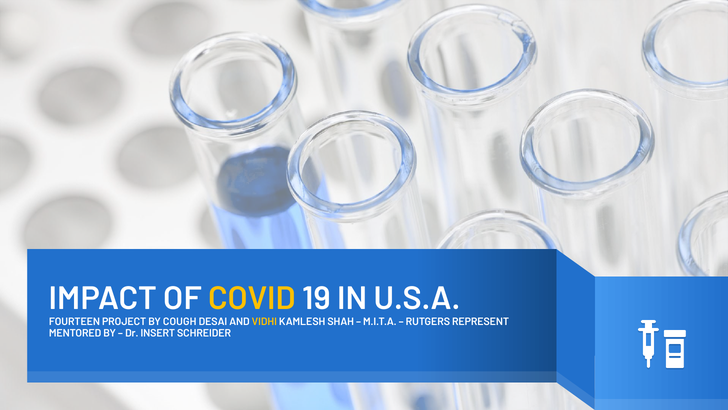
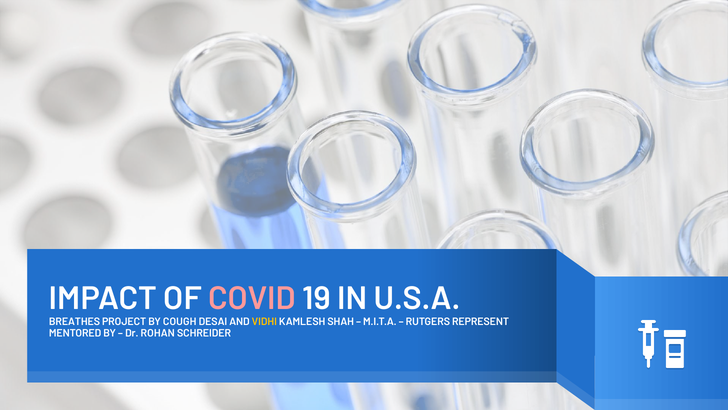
COVID colour: yellow -> pink (252, 298)
FOURTEEN: FOURTEEN -> BREATHES (74, 321)
INSERT: INSERT -> ROHAN (158, 333)
